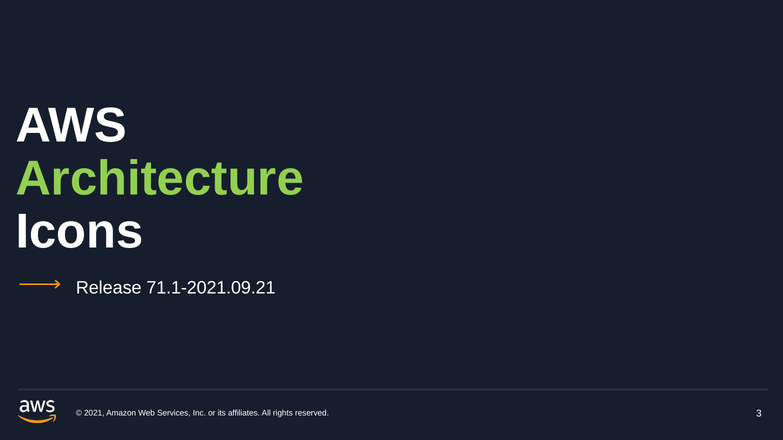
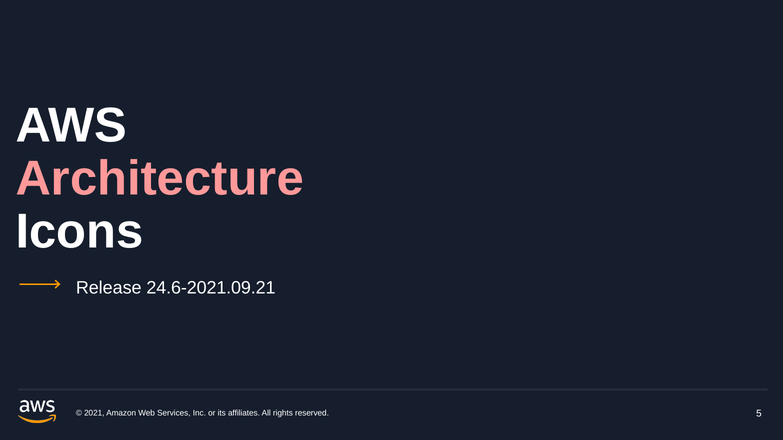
Architecture colour: light green -> pink (160, 179)
71.1-2021.09.21: 71.1-2021.09.21 -> 24.6-2021.09.21 (211, 288)
3: 3 -> 5 (759, 414)
